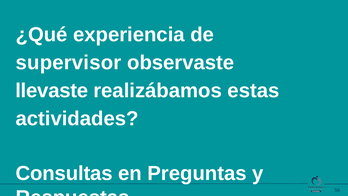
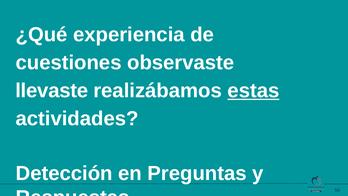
supervisor: supervisor -> cuestiones (69, 63)
estas underline: none -> present (253, 91)
Consultas: Consultas -> Detección (64, 173)
